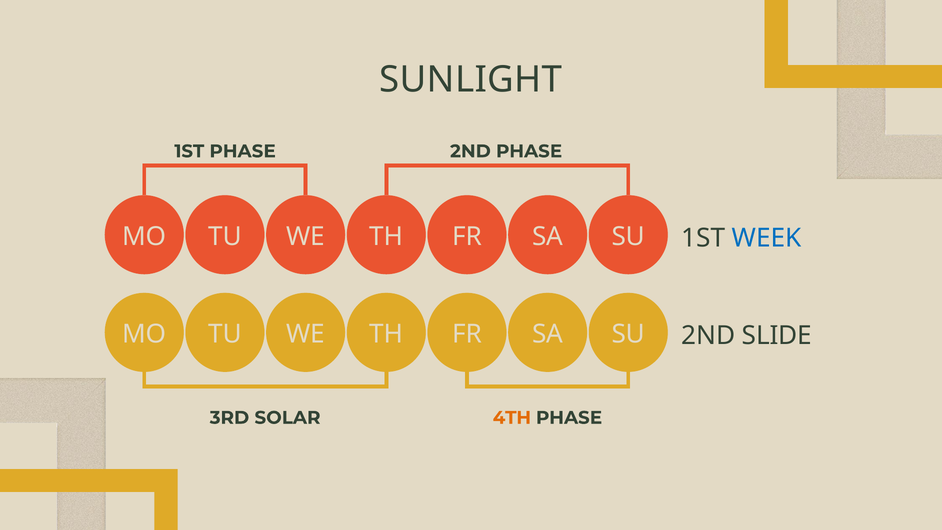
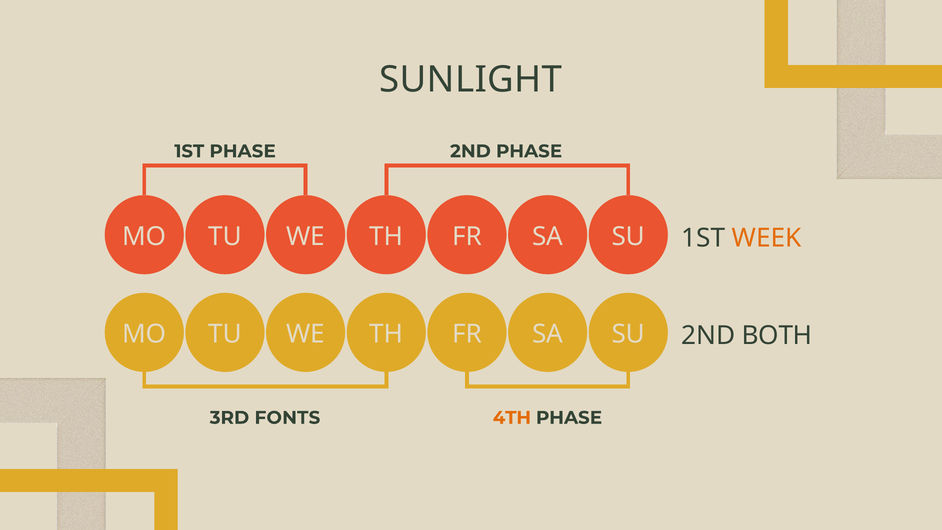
WEEK colour: blue -> orange (767, 238)
SLIDE: SLIDE -> BOTH (777, 336)
SOLAR: SOLAR -> FONTS (287, 418)
